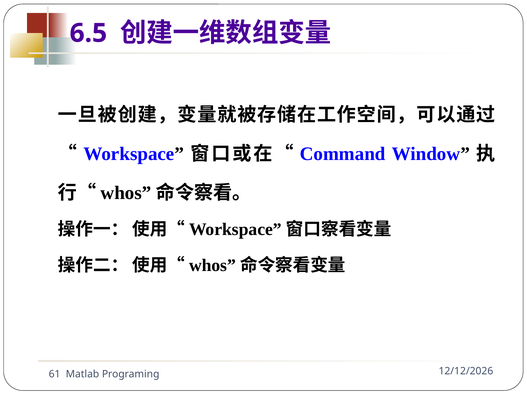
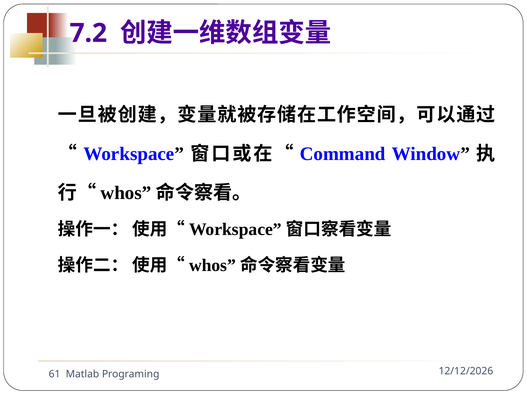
6.5: 6.5 -> 7.2 (88, 33)
